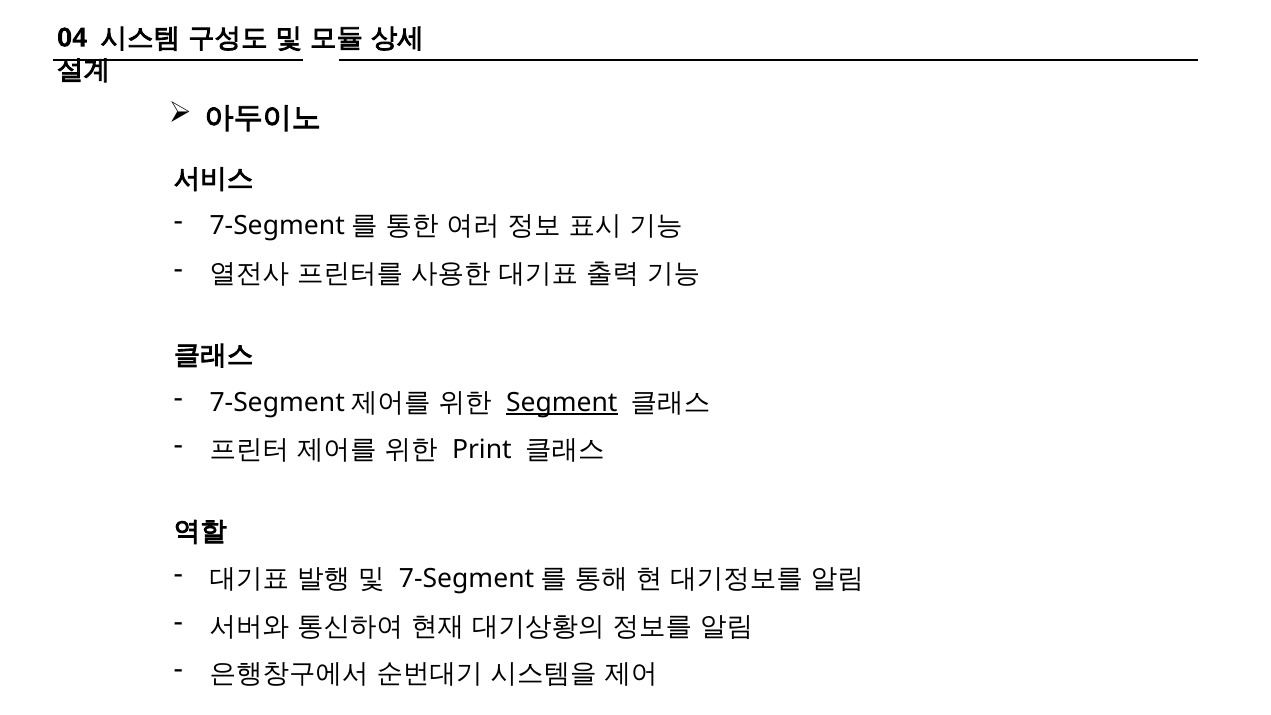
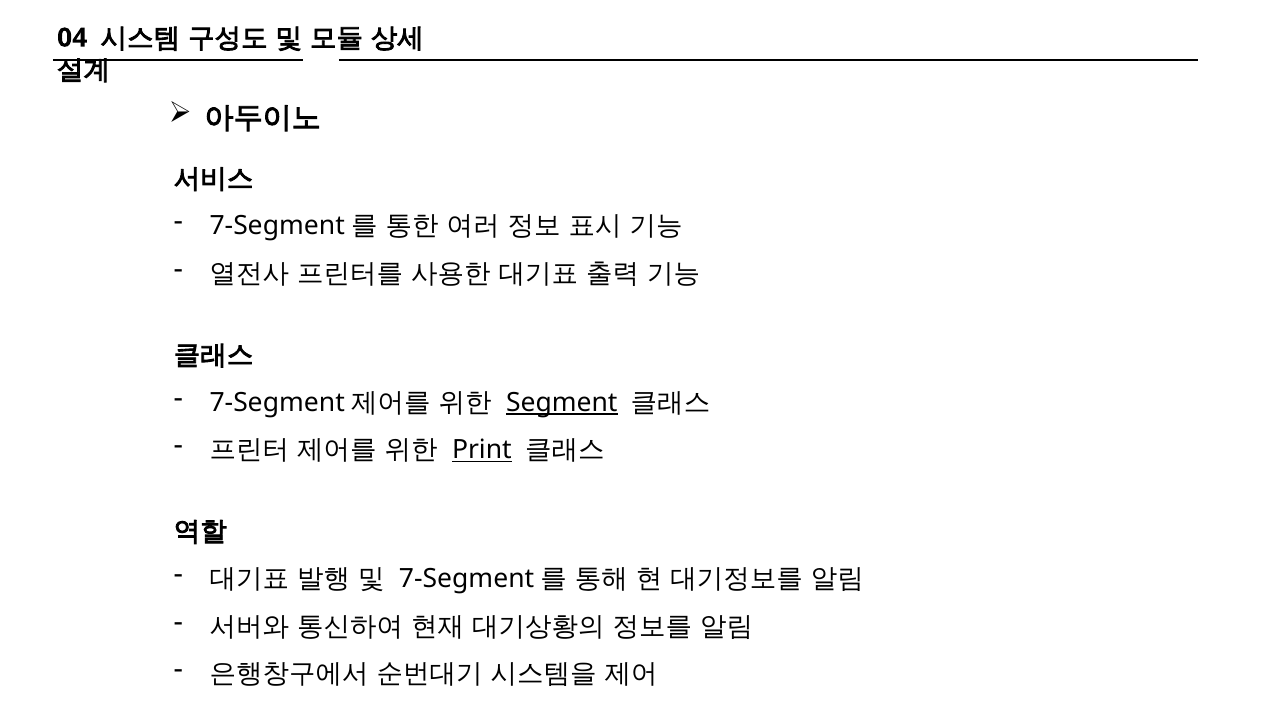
Print underline: none -> present (482, 450)
